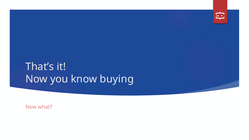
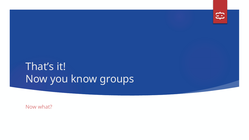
buying: buying -> groups (117, 79)
